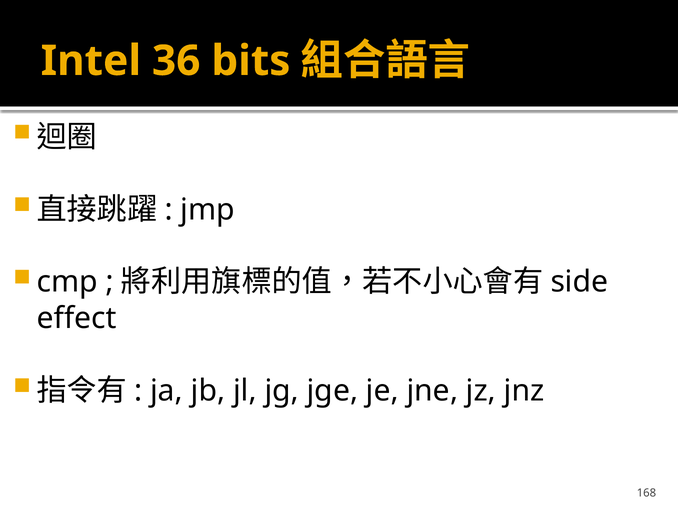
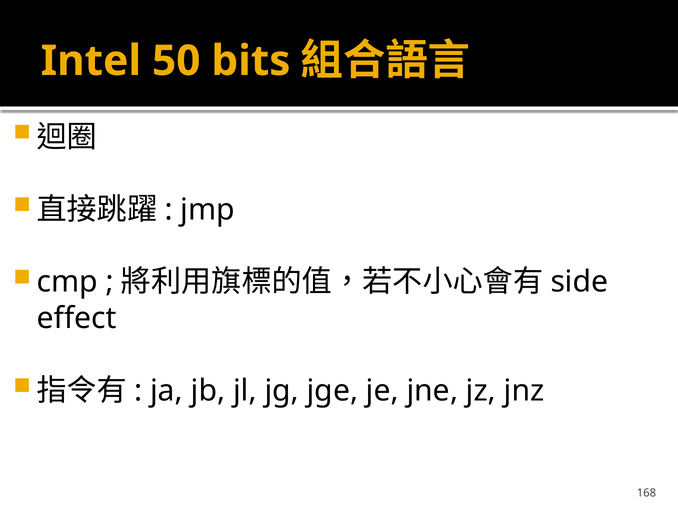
36: 36 -> 50 (176, 61)
